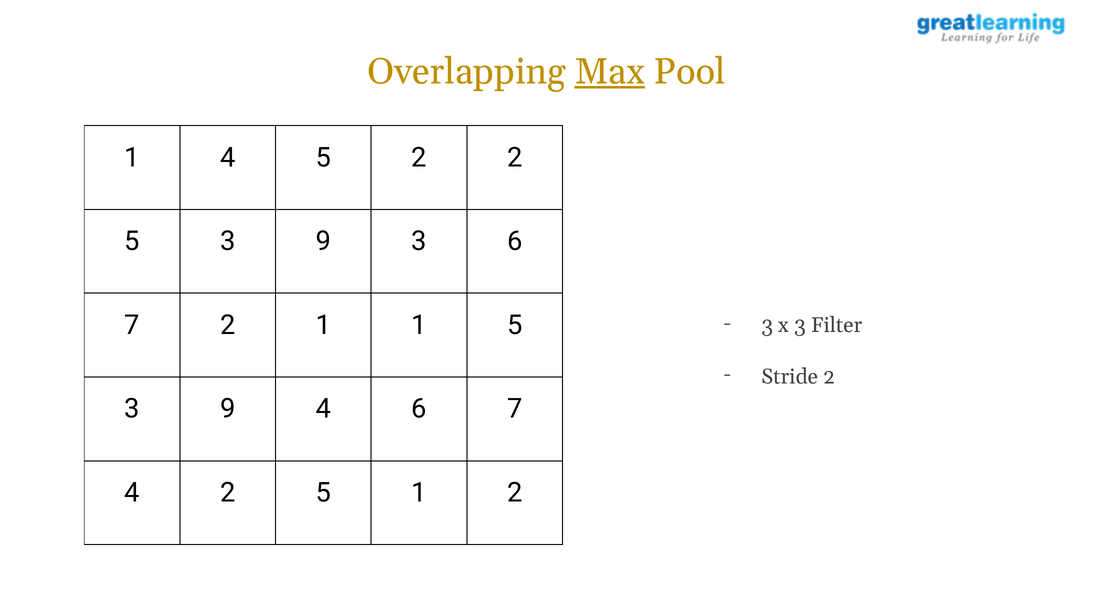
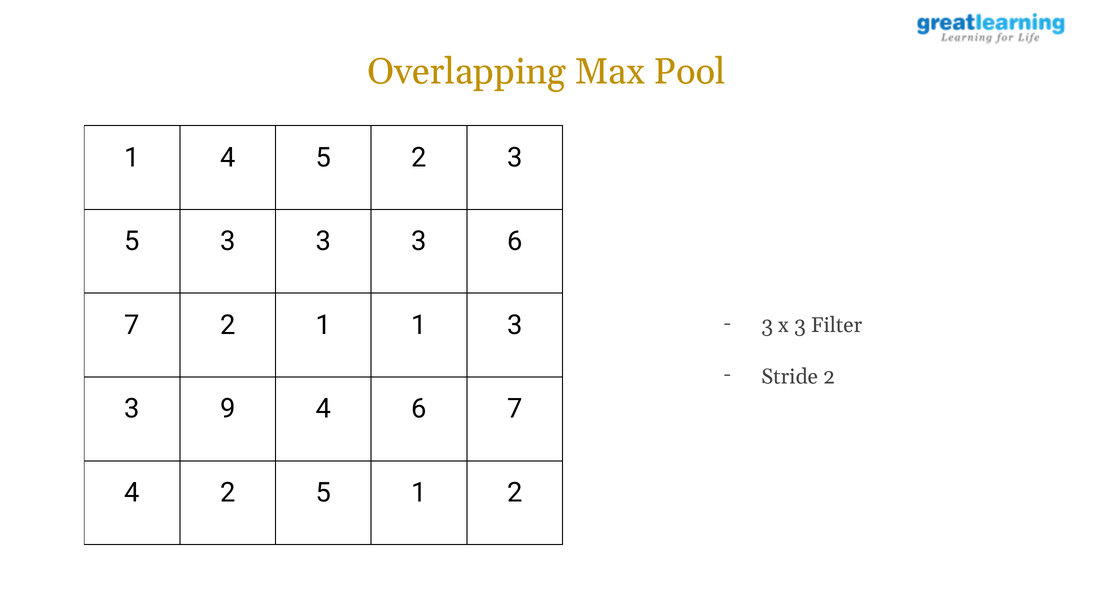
Max underline: present -> none (610, 72)
2 2: 2 -> 3 (515, 157)
9: 9 -> 3 (323, 241)
1 5: 5 -> 3 (515, 325)
